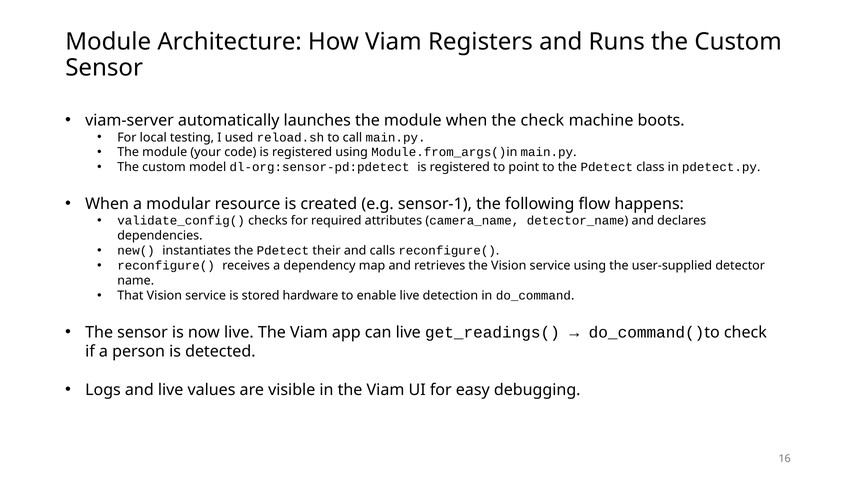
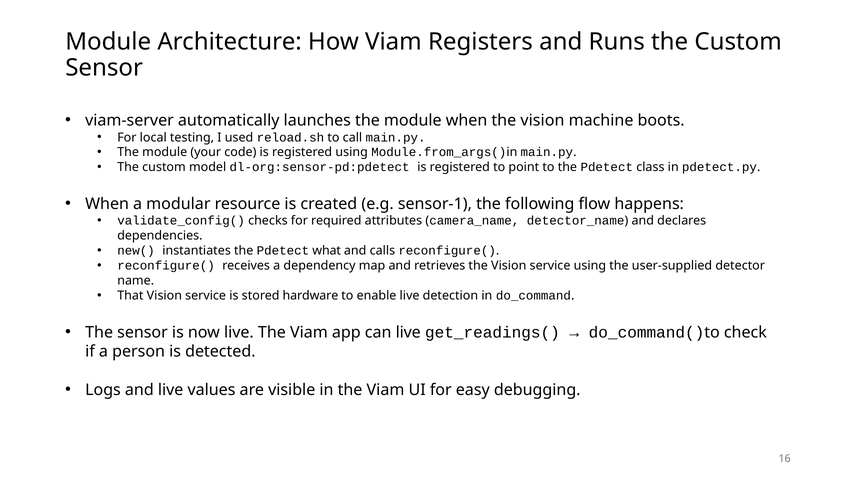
when the check: check -> vision (542, 121)
their: their -> what (327, 251)
